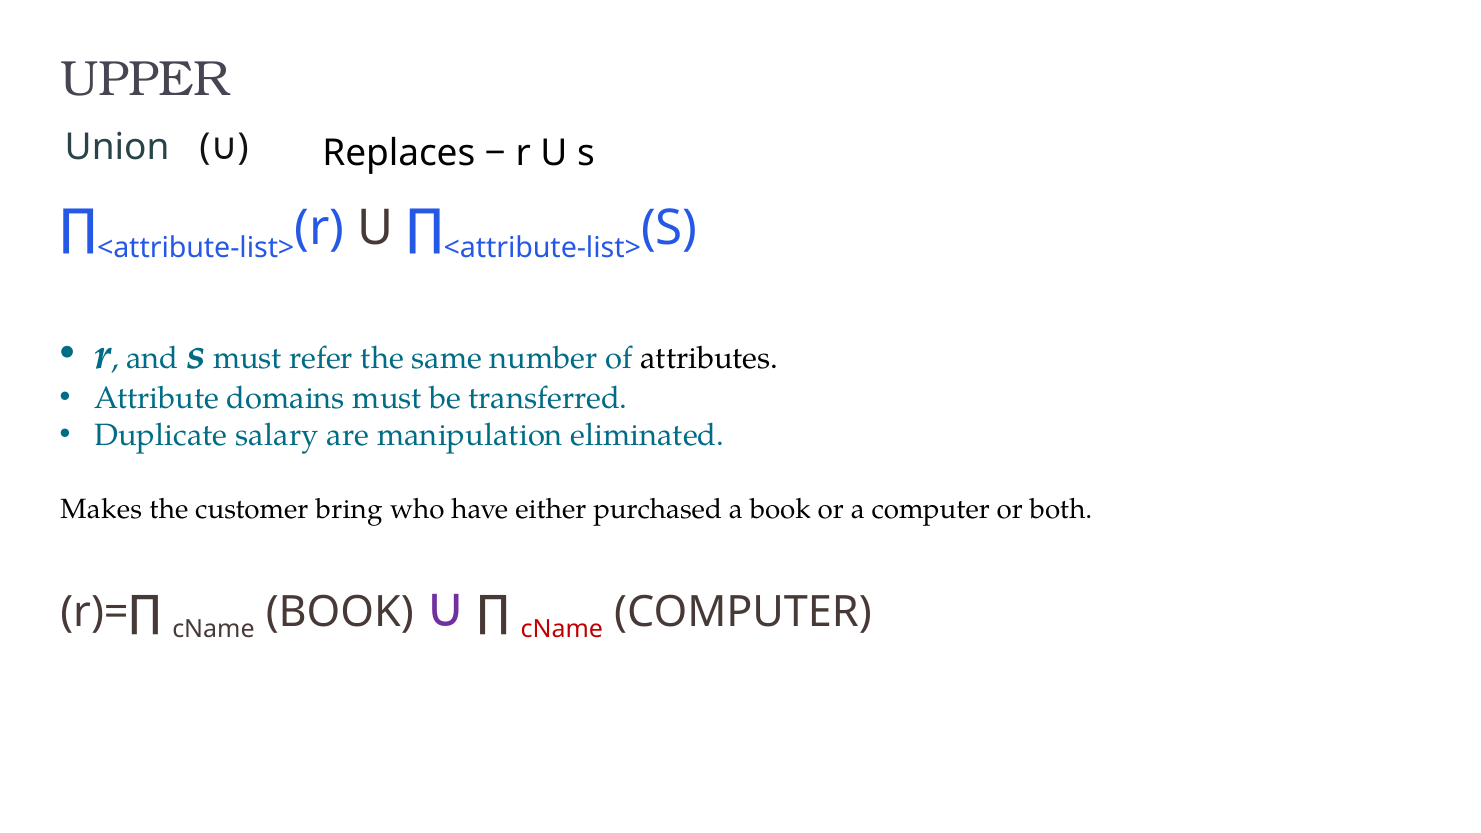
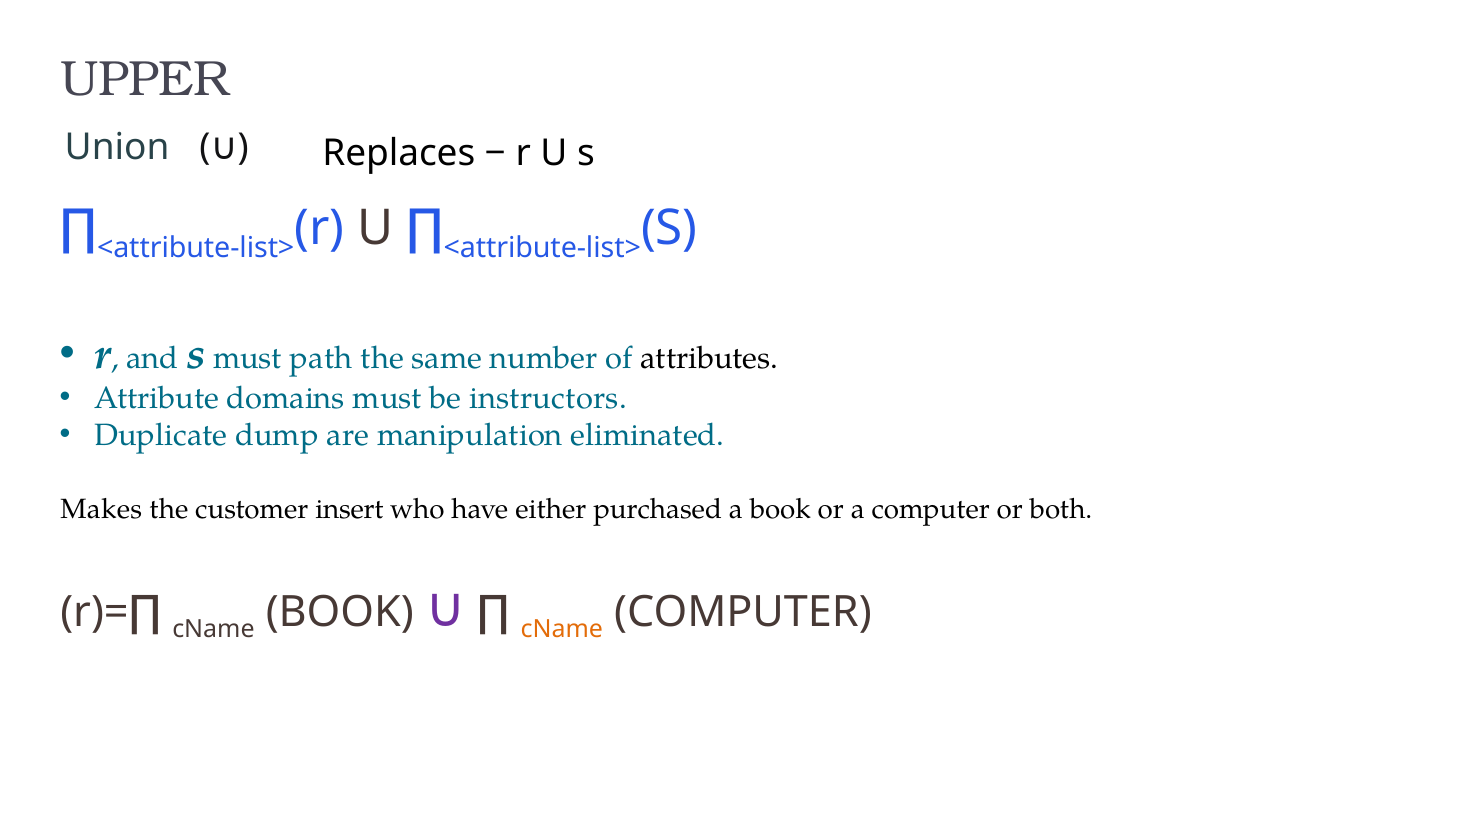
refer: refer -> path (321, 358)
transferred: transferred -> instructors (548, 398)
salary: salary -> dump (277, 435)
bring: bring -> insert (349, 509)
cName colour: red -> orange (562, 629)
